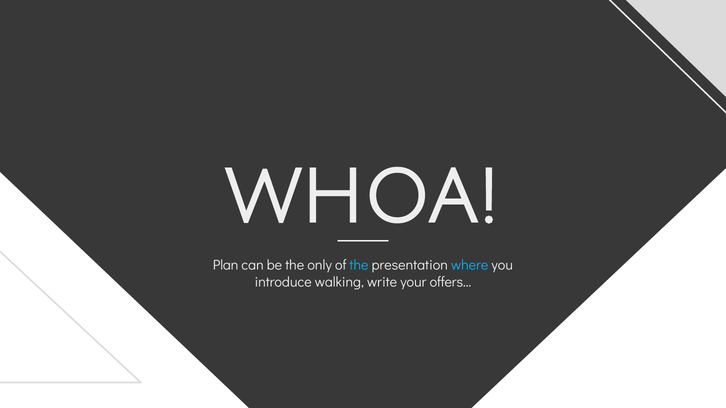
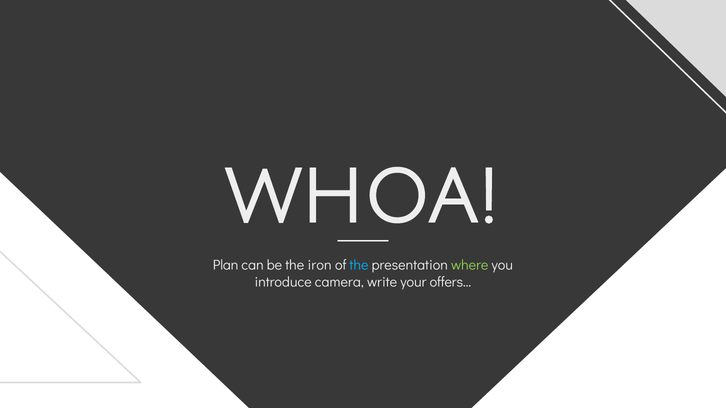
only: only -> iron (320, 265)
where colour: light blue -> light green (470, 265)
walking: walking -> camera (339, 282)
